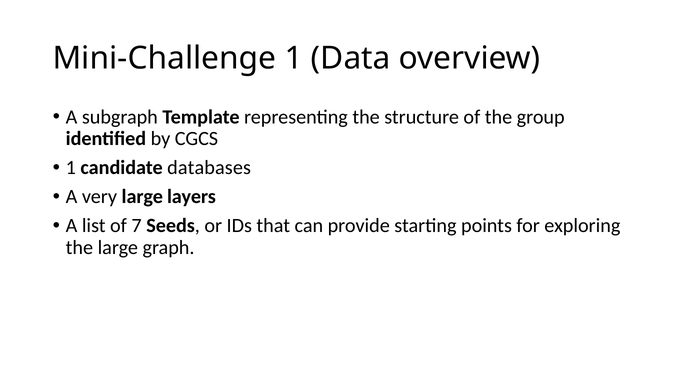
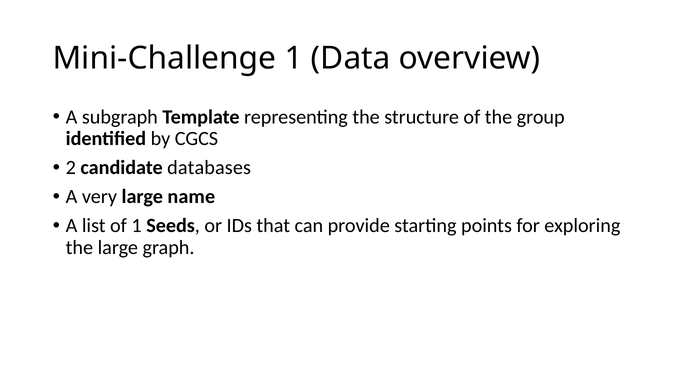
1: 1 -> 2 (71, 168)
layers: layers -> name (191, 197)
of 7: 7 -> 1 (137, 226)
